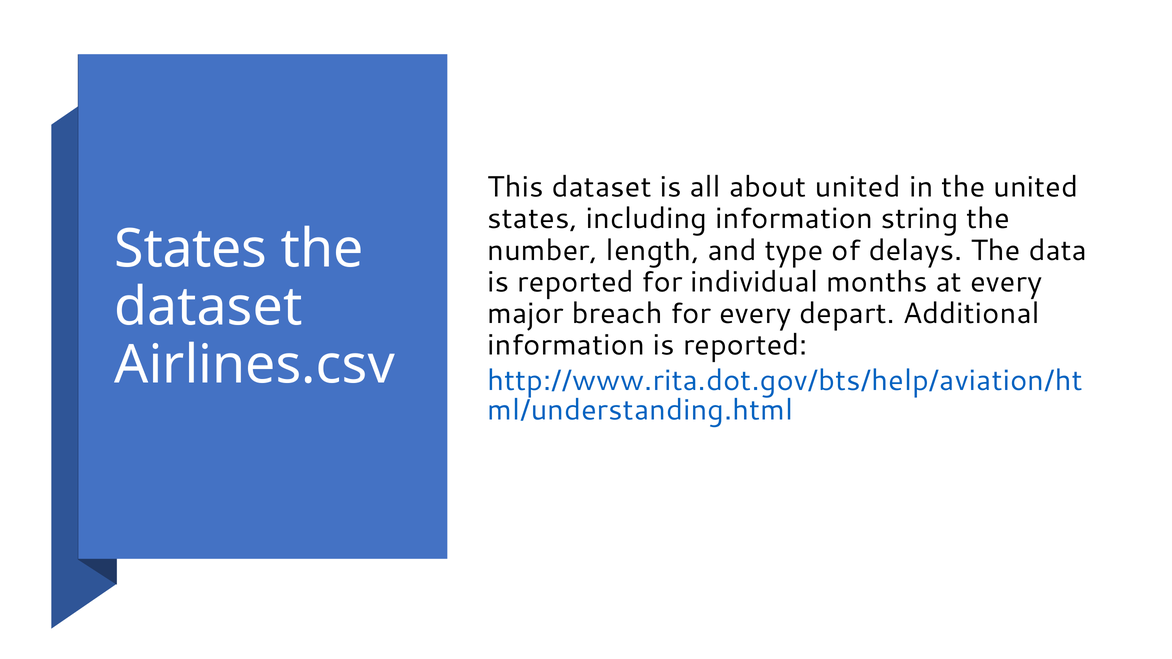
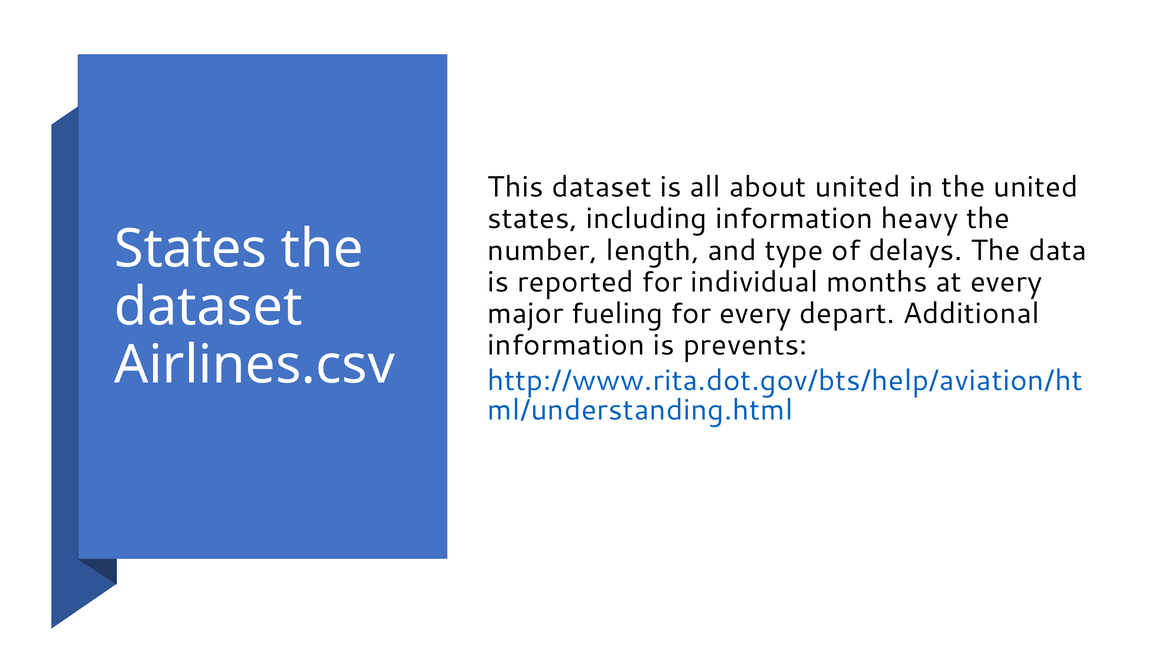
string: string -> heavy (920, 219)
breach: breach -> fueling (617, 314)
information is reported: reported -> prevents (745, 345)
